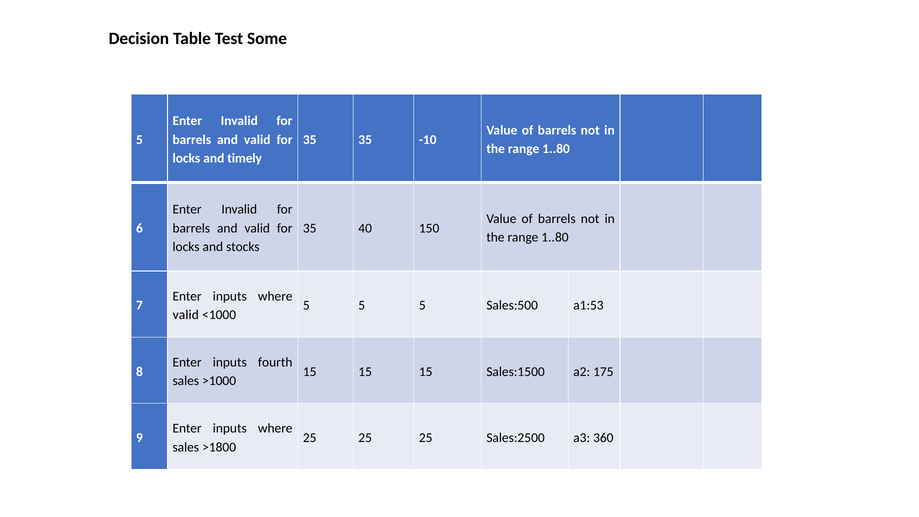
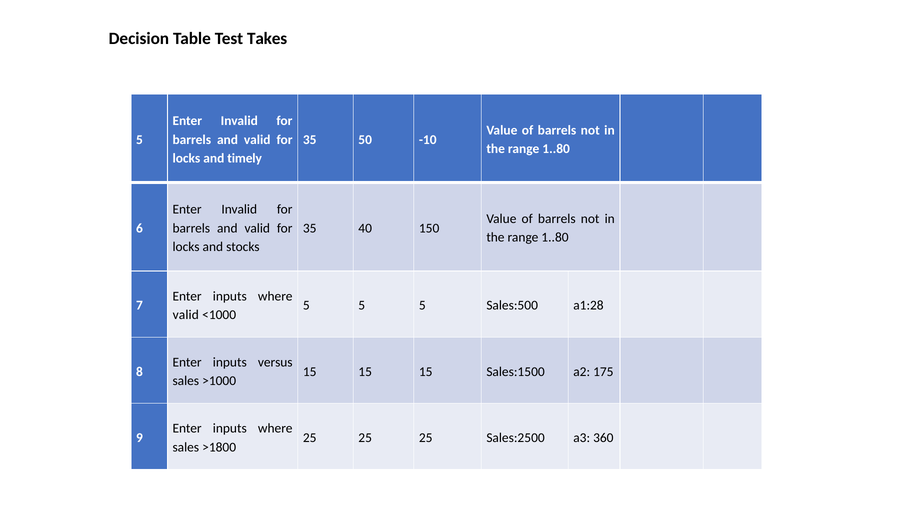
Some: Some -> Takes (267, 38)
35 35: 35 -> 50 (365, 140)
a1:53: a1:53 -> a1:28 (588, 306)
fourth: fourth -> versus (275, 362)
